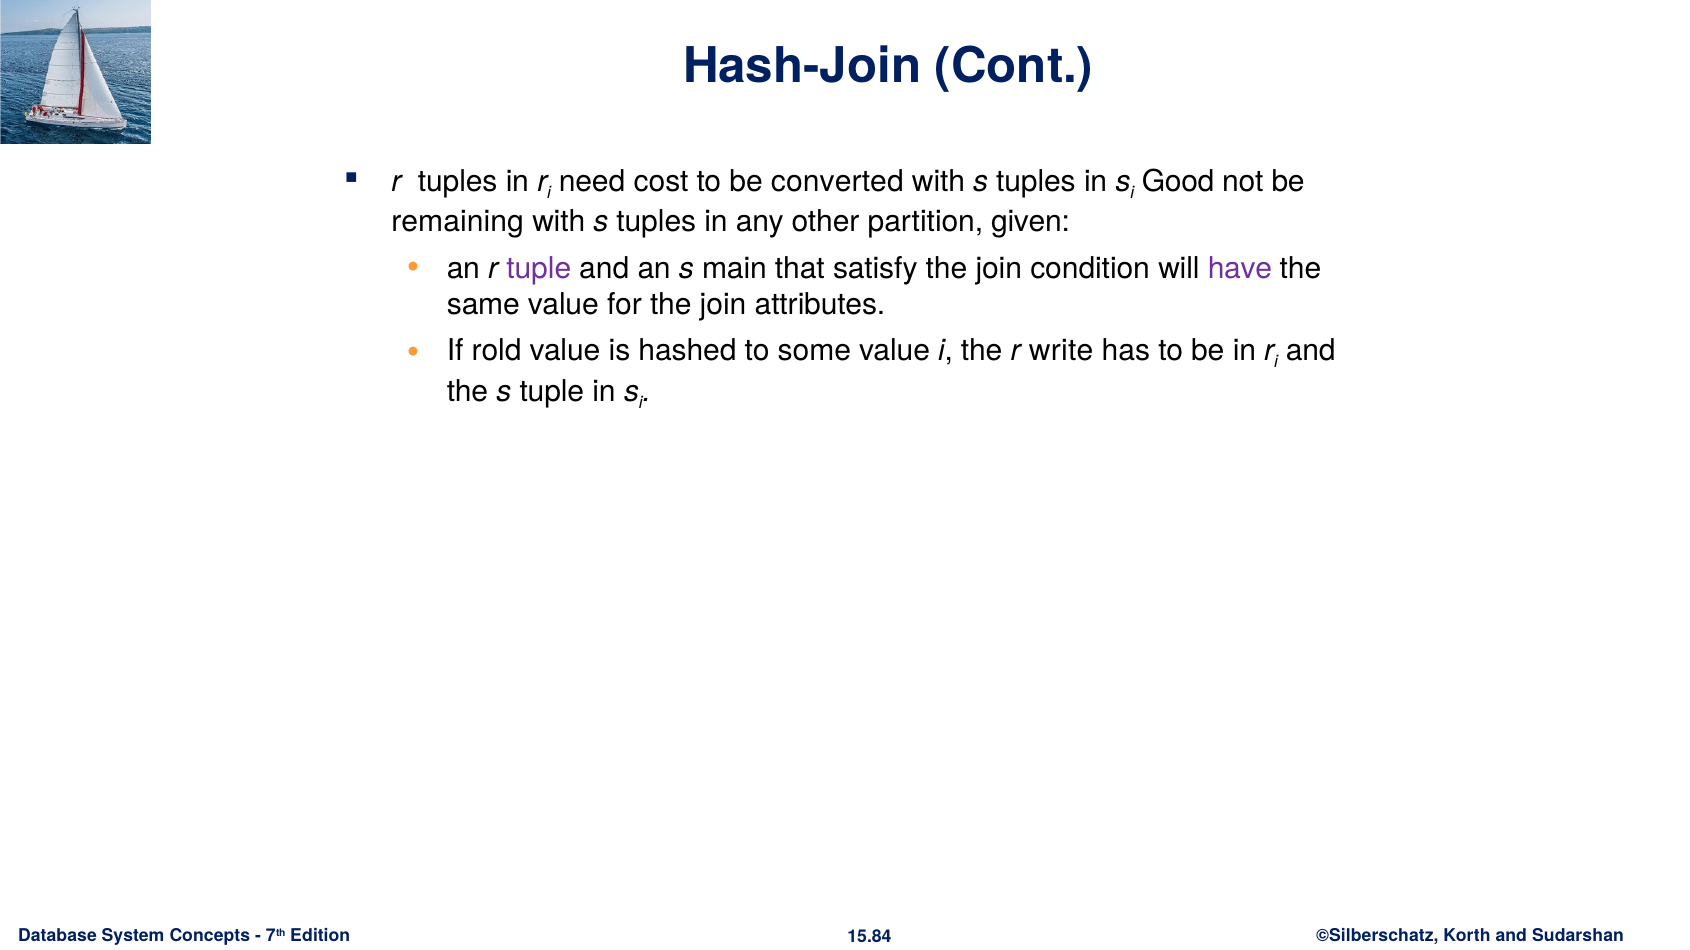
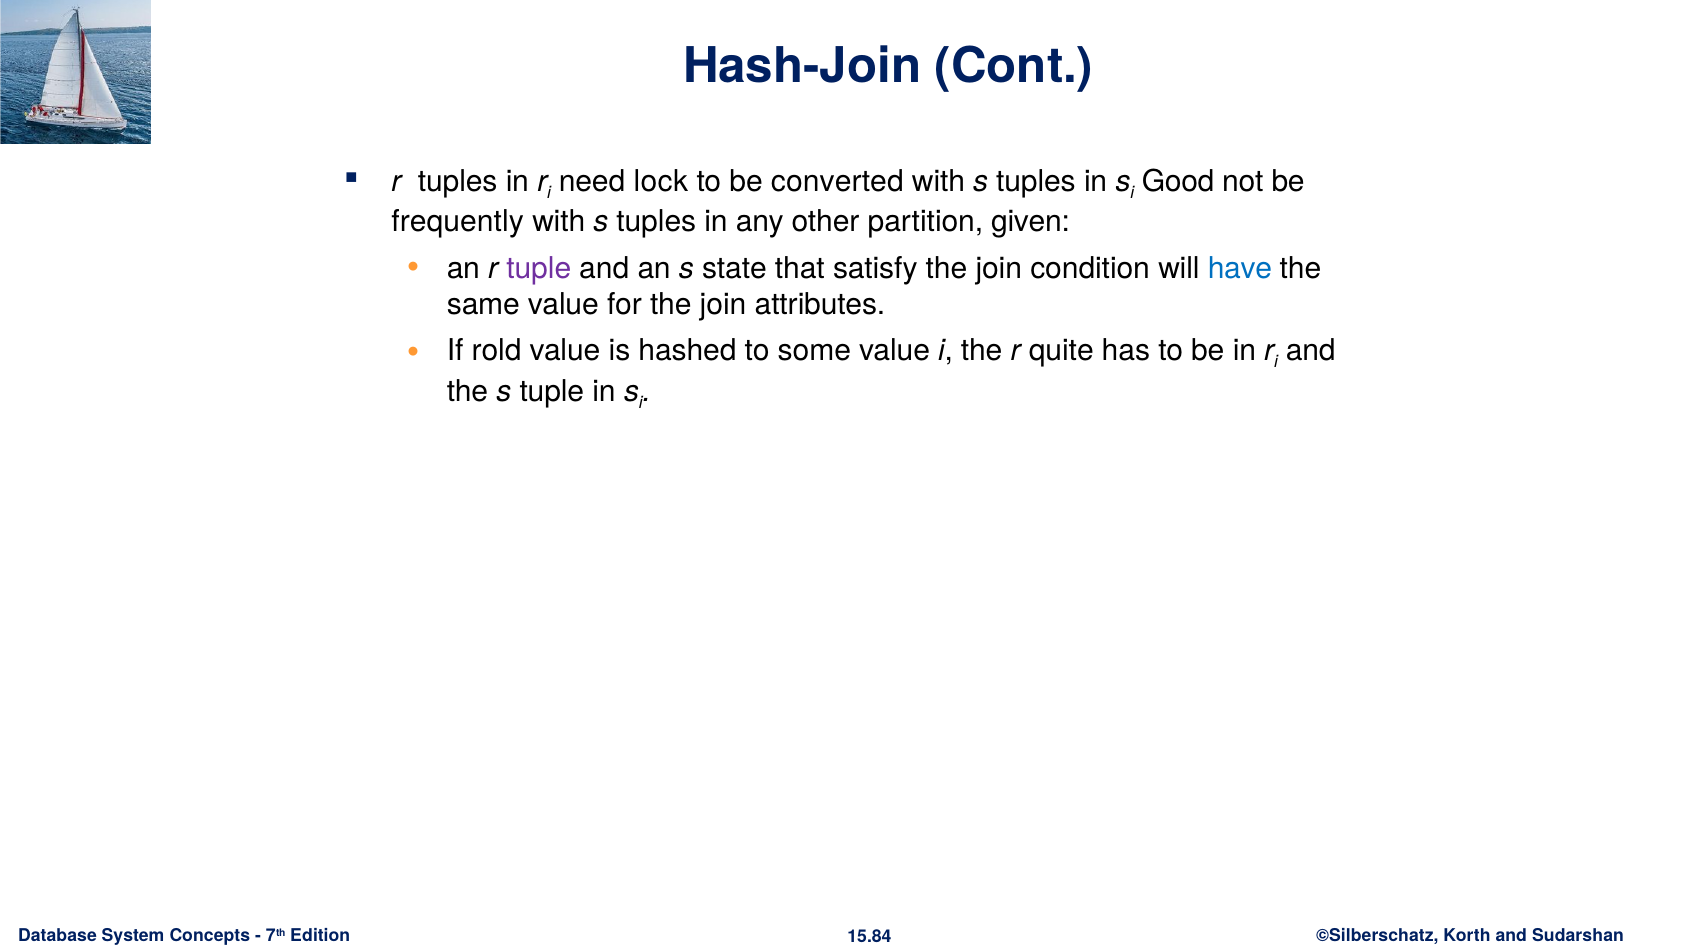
cost: cost -> lock (661, 181)
remaining: remaining -> frequently (458, 222)
main: main -> state (734, 269)
have colour: purple -> blue (1240, 269)
write: write -> quite (1061, 351)
